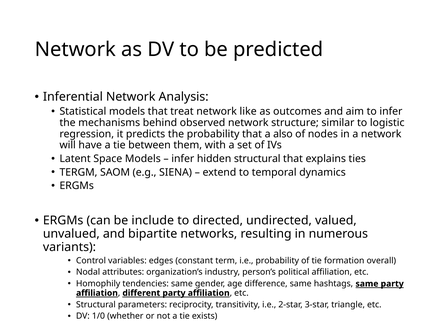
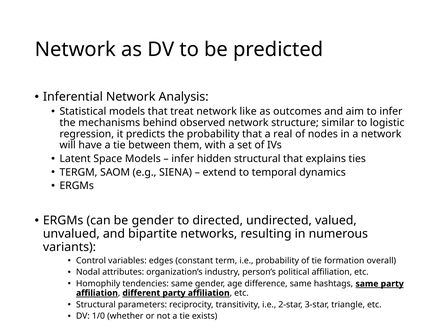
also: also -> real (283, 134)
be include: include -> gender (153, 220)
